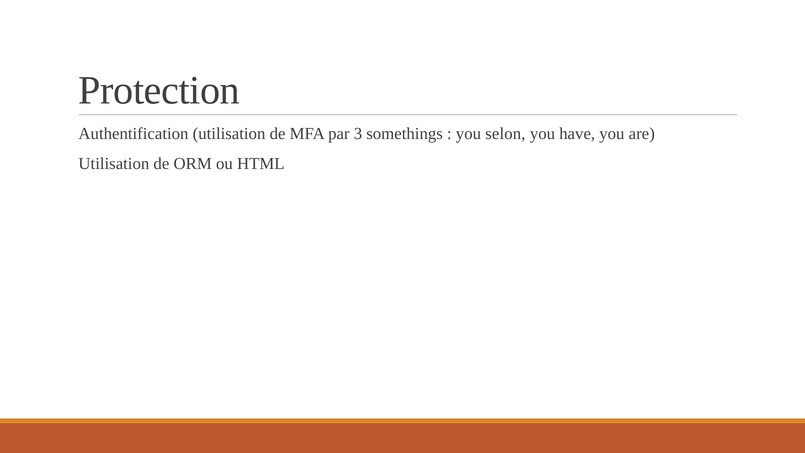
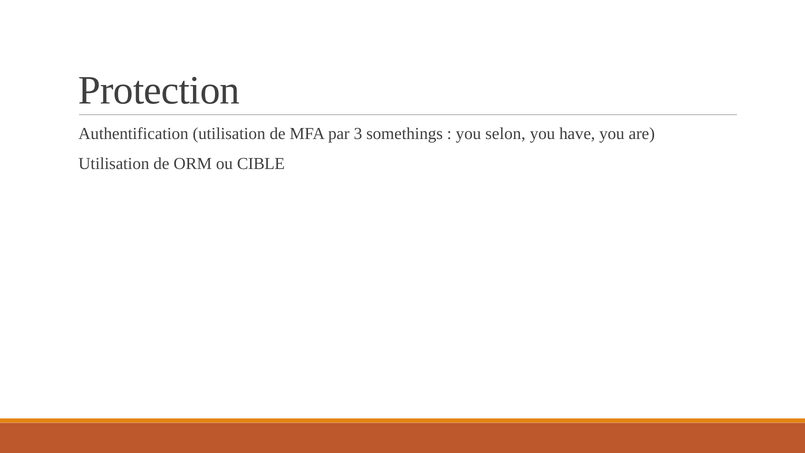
HTML: HTML -> CIBLE (261, 164)
